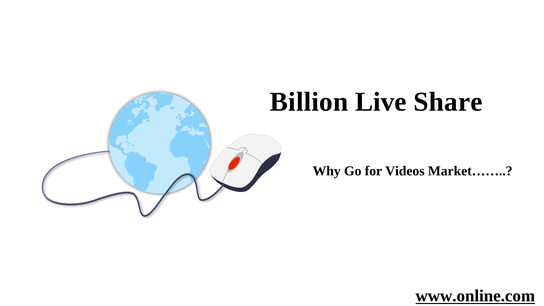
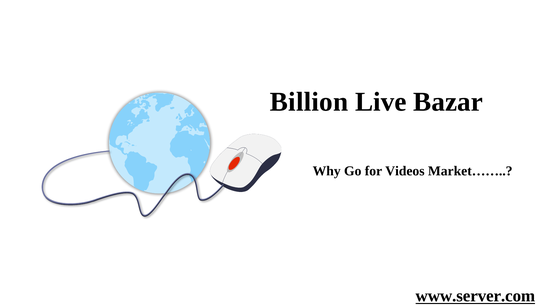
Share: Share -> Bazar (448, 102)
www.online.com: www.online.com -> www.server.com (475, 296)
